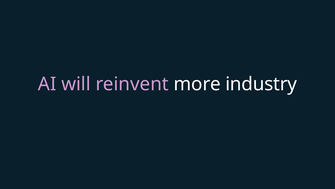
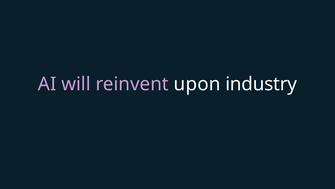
more: more -> upon (197, 84)
